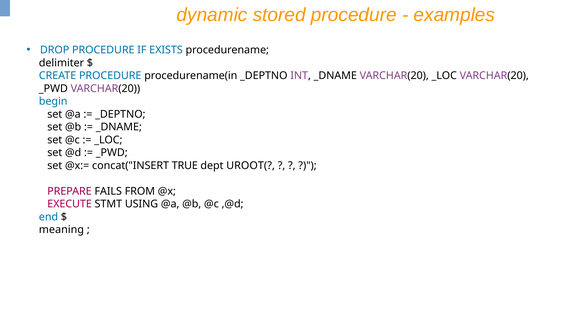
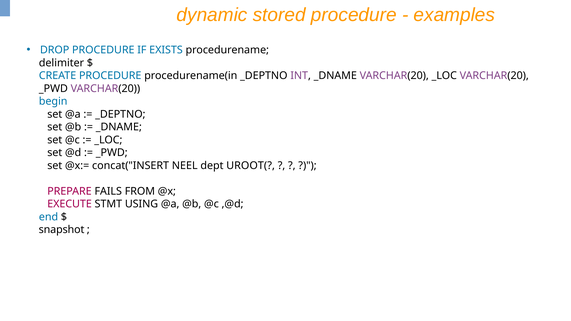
TRUE: TRUE -> NEEL (185, 166)
meaning: meaning -> snapshot (62, 230)
